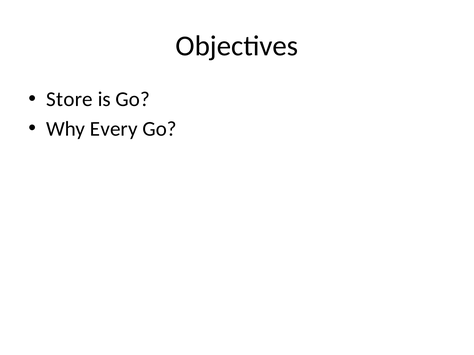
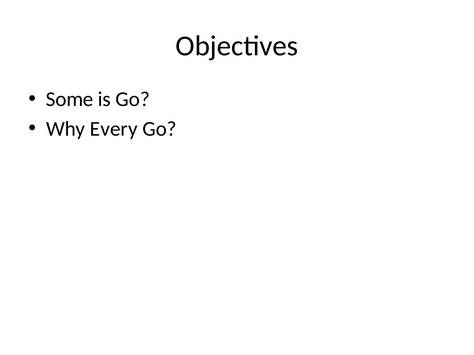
Store: Store -> Some (70, 99)
